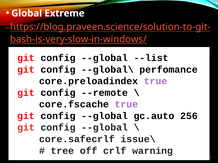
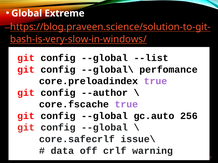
--remote: --remote -> --author (105, 93)
tree: tree -> data (62, 151)
